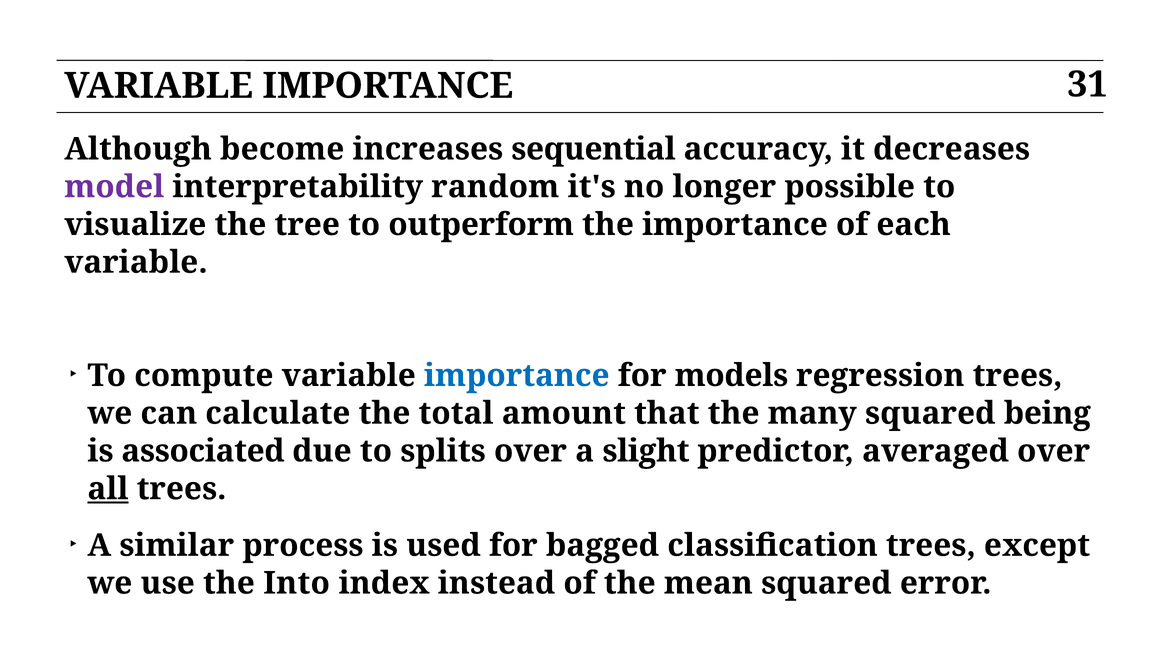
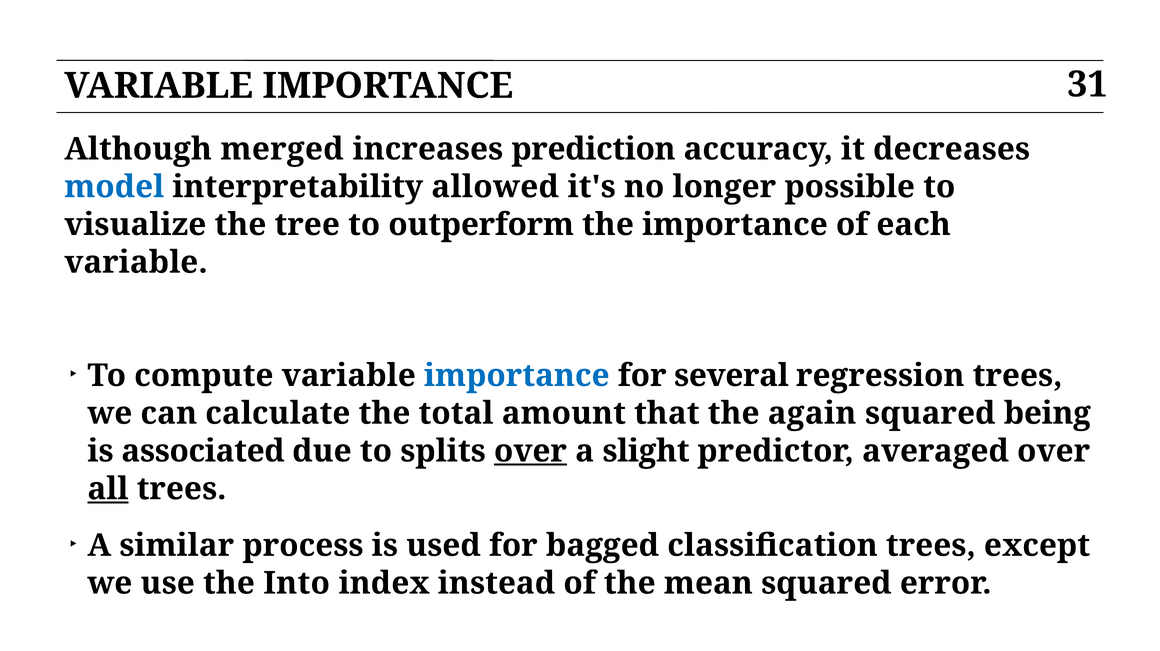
become: become -> merged (282, 149)
sequential: sequential -> prediction (593, 149)
model colour: purple -> blue (114, 187)
random: random -> allowed (495, 187)
models: models -> several (731, 376)
many: many -> again (812, 414)
over underline: none -> present (530, 451)
